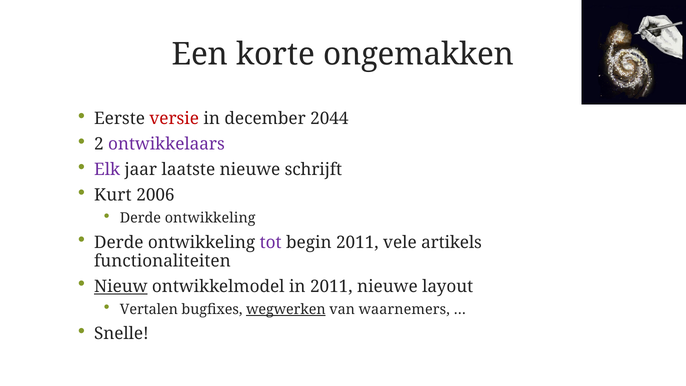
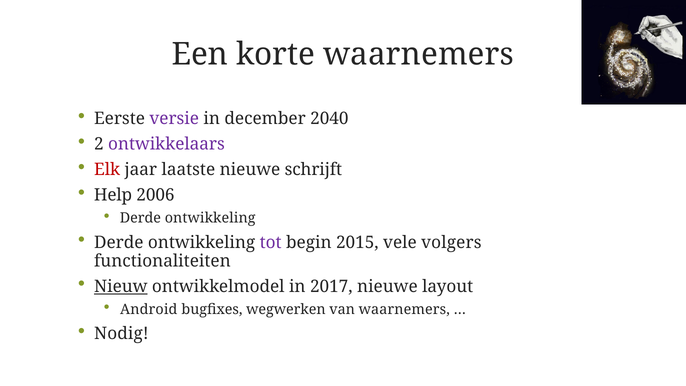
korte ongemakken: ongemakken -> waarnemers (419, 55)
versie colour: red -> purple (174, 119)
2044: 2044 -> 2040 (329, 119)
Elk colour: purple -> red (107, 170)
Kurt: Kurt -> Help (113, 195)
begin 2011: 2011 -> 2015 (357, 242)
artikels: artikels -> volgers (451, 242)
in 2011: 2011 -> 2017 (331, 286)
Vertalen: Vertalen -> Android (149, 309)
wegwerken underline: present -> none (286, 309)
Snelle: Snelle -> Nodig (121, 334)
